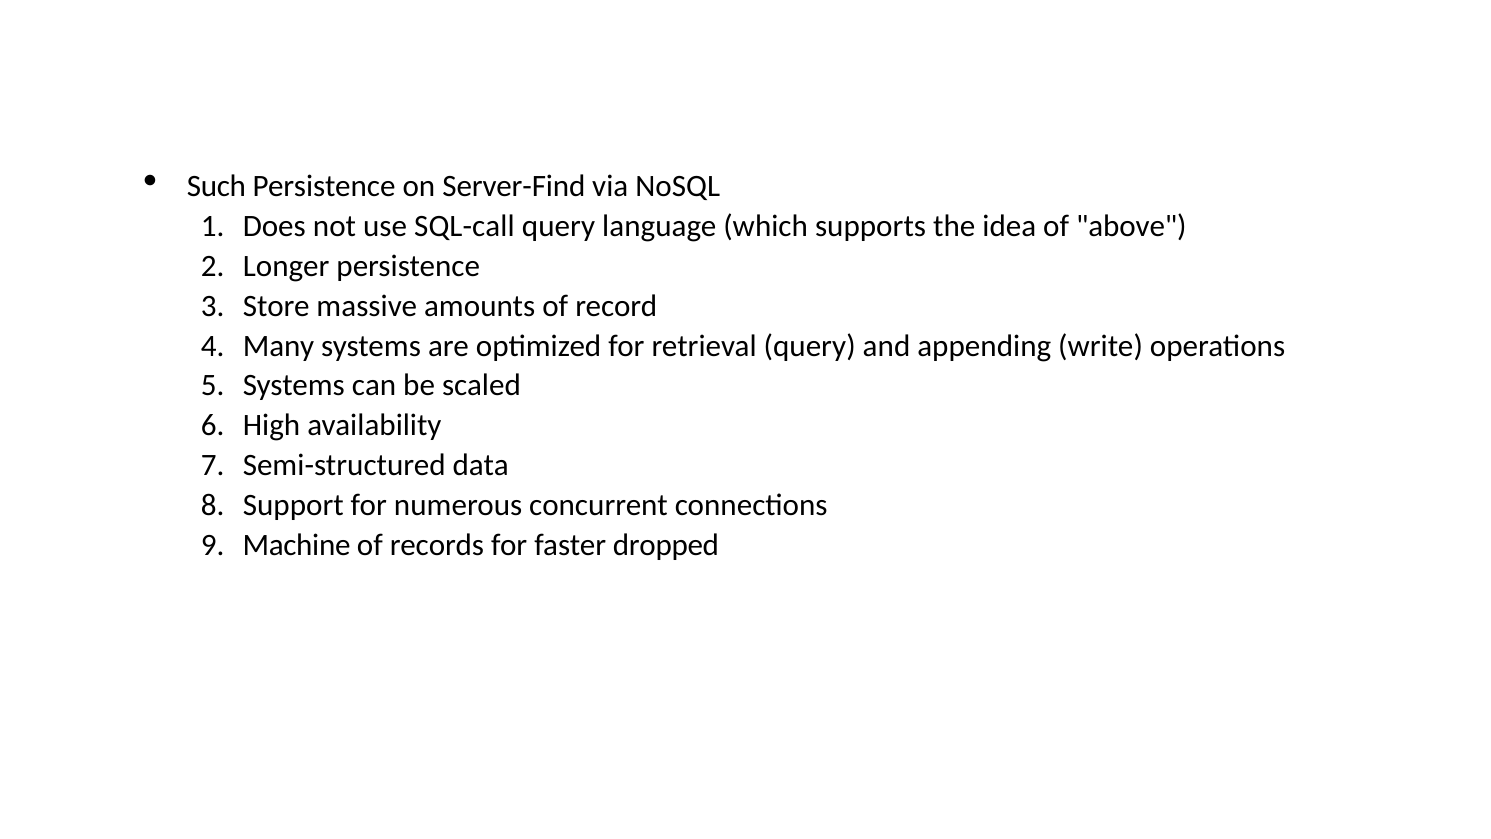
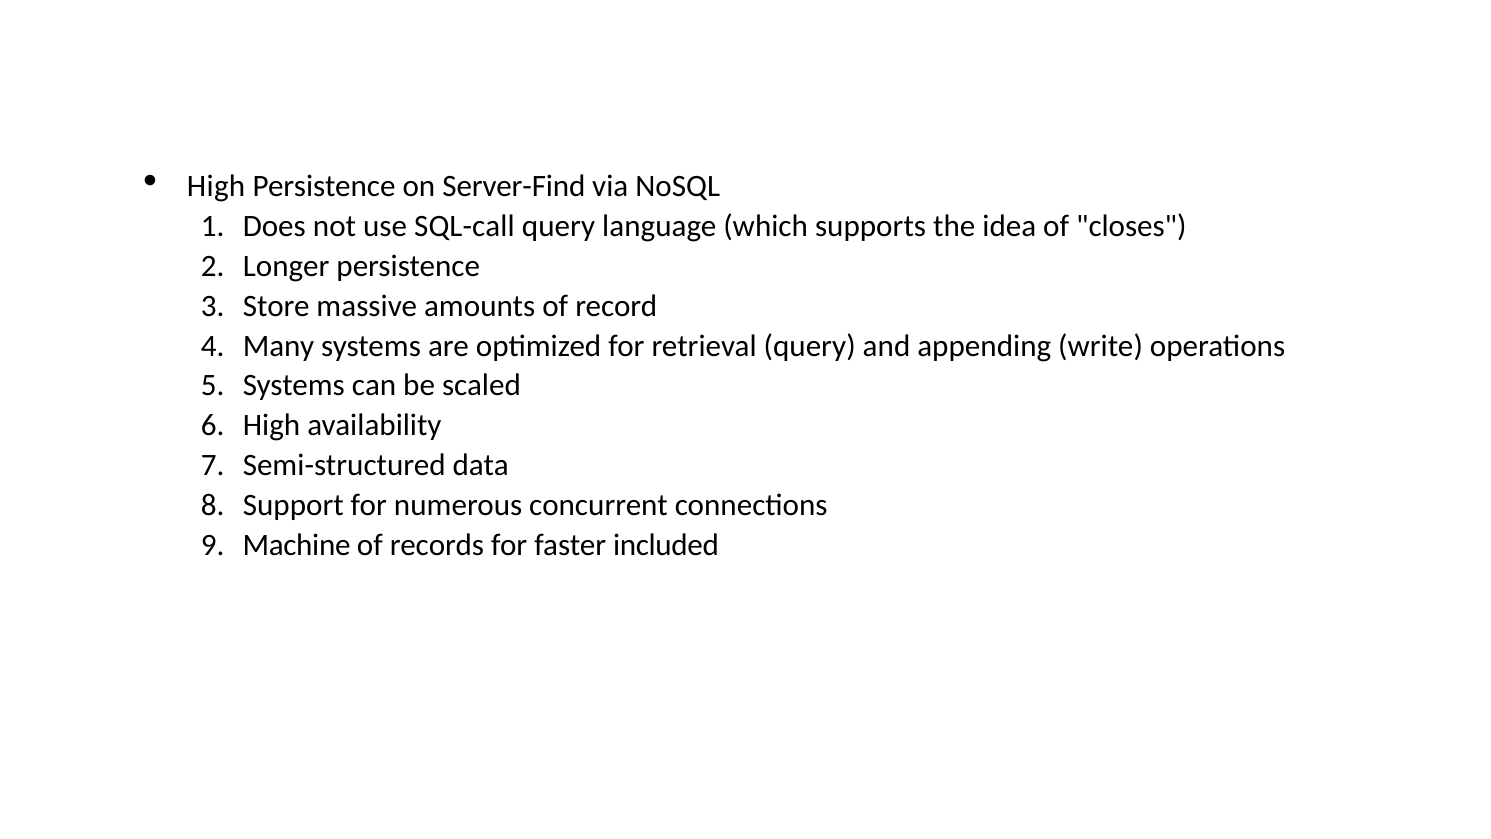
Such: Such -> High (216, 186)
above: above -> closes (1131, 226)
dropped: dropped -> included (666, 545)
